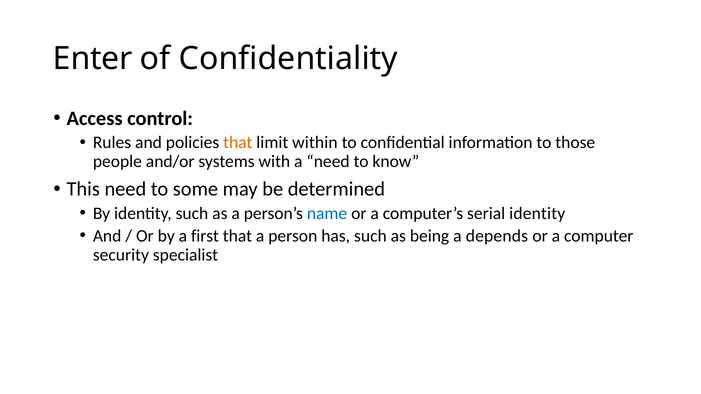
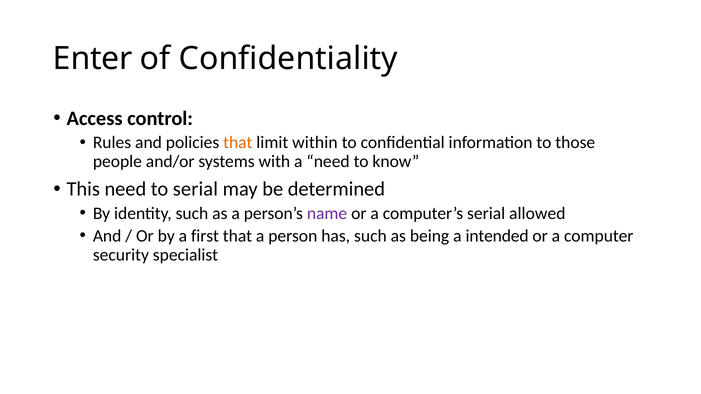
to some: some -> serial (195, 189)
name colour: blue -> purple (327, 213)
serial identity: identity -> allowed (537, 213)
depends: depends -> intended (497, 236)
